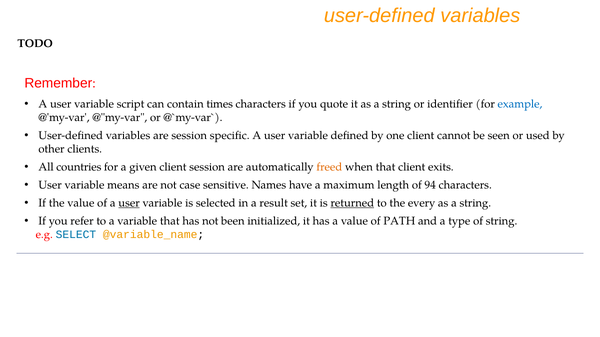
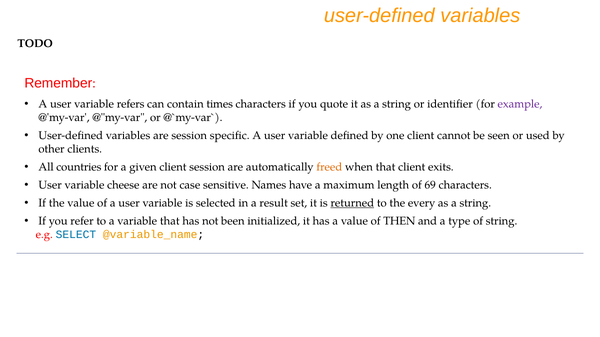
script: script -> refers (131, 104)
example colour: blue -> purple (520, 104)
means: means -> cheese (123, 185)
94: 94 -> 69 (430, 185)
user underline: present -> none (129, 203)
PATH: PATH -> THEN (399, 221)
